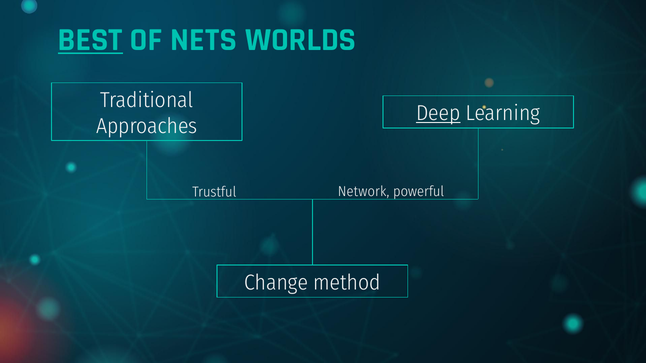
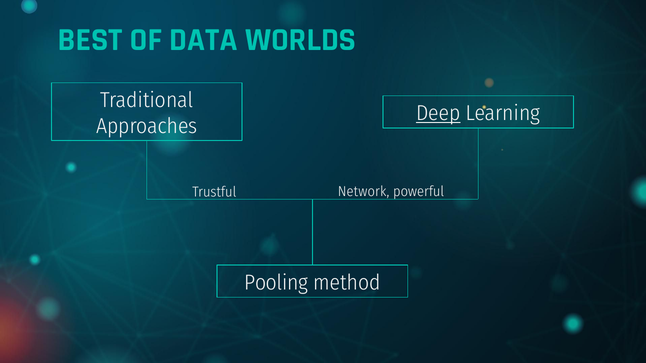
BEST underline: present -> none (90, 39)
NETS: NETS -> DATA (204, 39)
Change: Change -> Pooling (276, 283)
